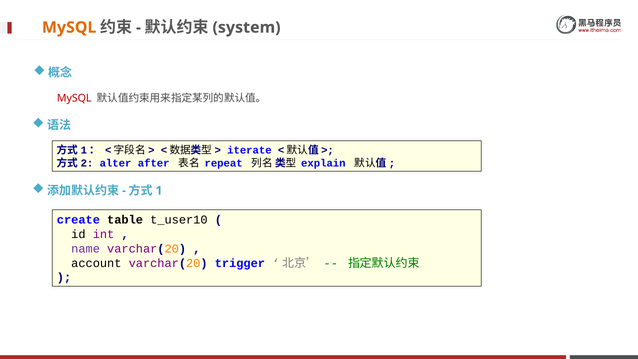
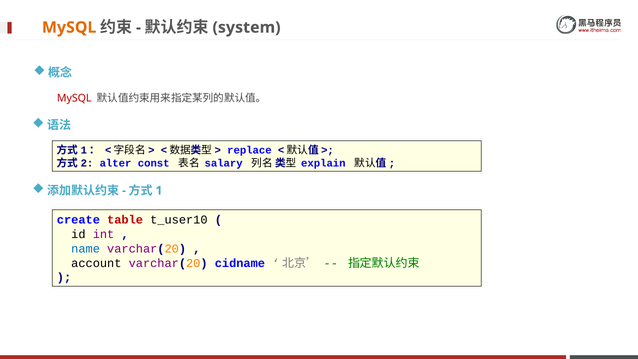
iterate: iterate -> replace (249, 150)
after: after -> const (154, 163)
repeat: repeat -> salary (224, 163)
table colour: black -> red (125, 220)
name colour: purple -> blue (86, 249)
trigger: trigger -> cidname (240, 263)
